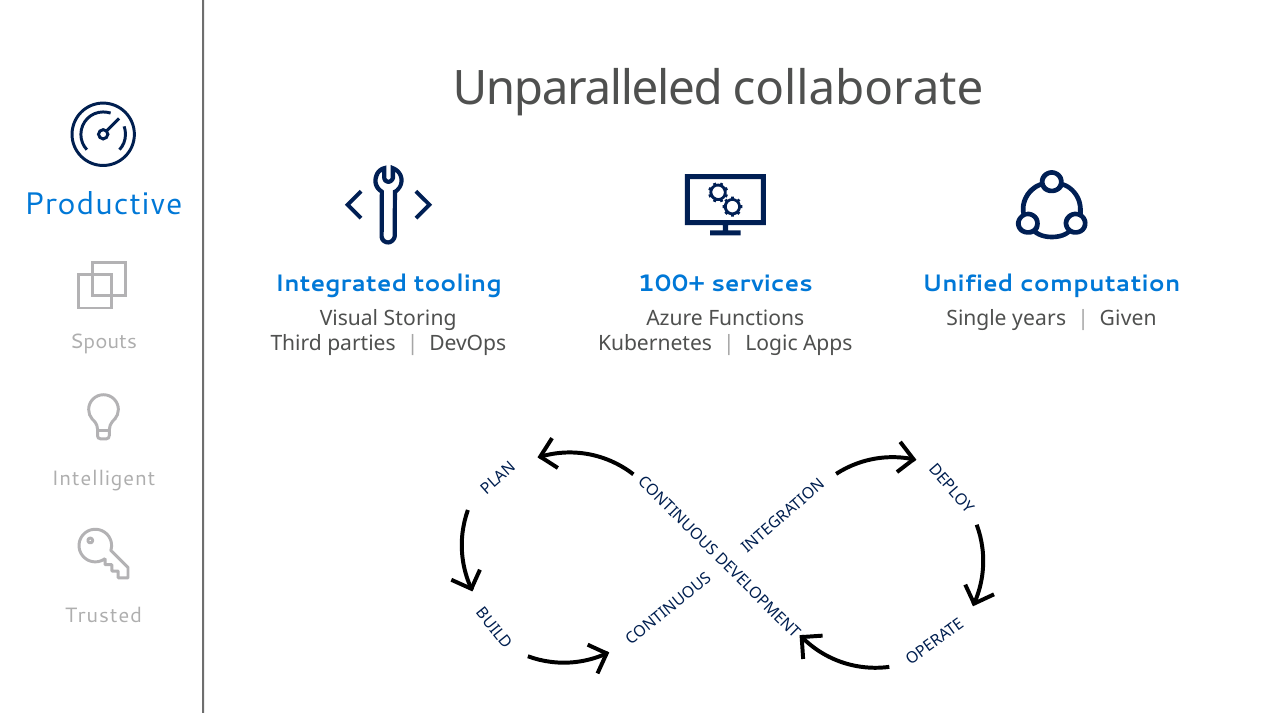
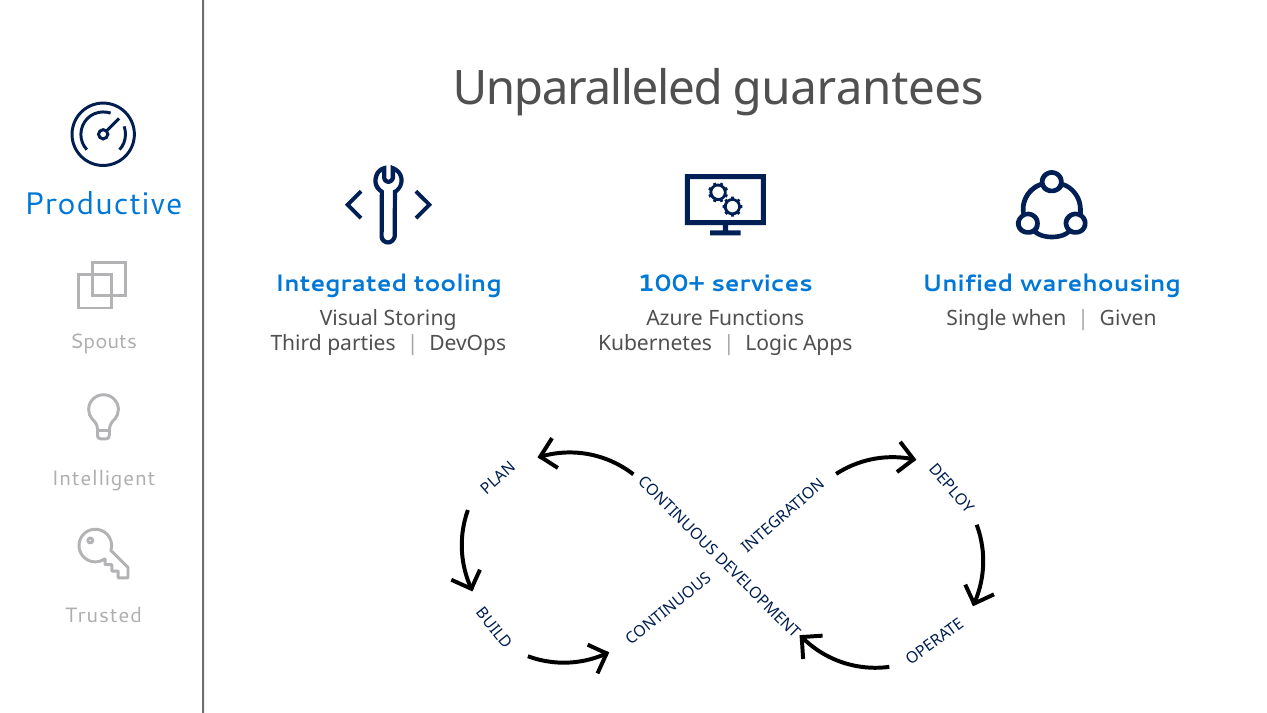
collaborate: collaborate -> guarantees (858, 89)
computation: computation -> warehousing (1100, 284)
years: years -> when (1039, 318)
